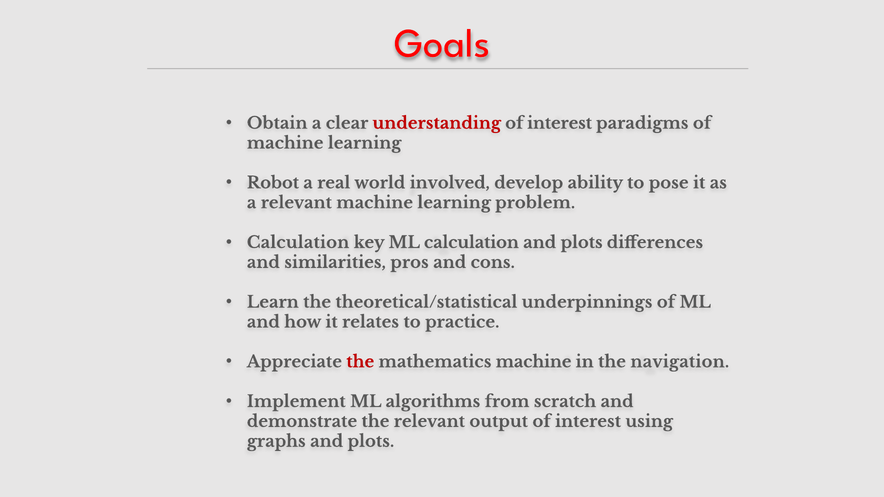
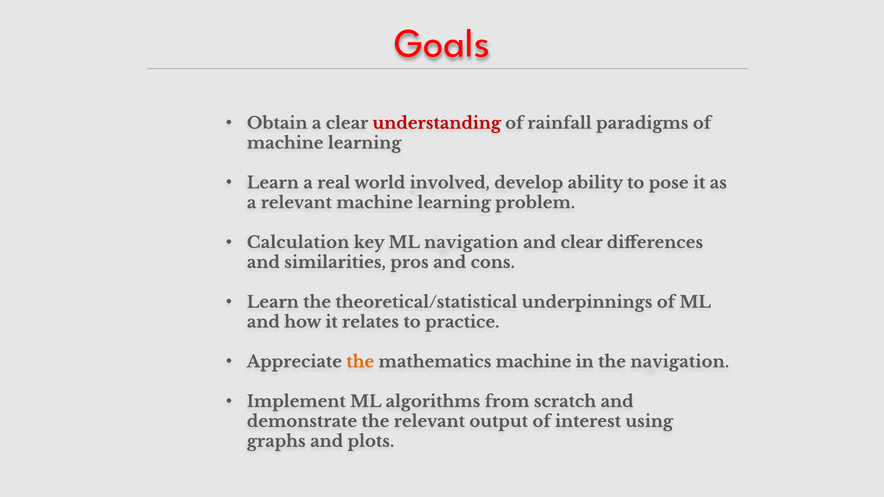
interest: interest -> rainfall (559, 123)
Robot: Robot -> Learn (273, 183)
ML calculation: calculation -> navigation (471, 243)
plots: plots -> clear (582, 243)
the colour: red -> orange (360, 362)
